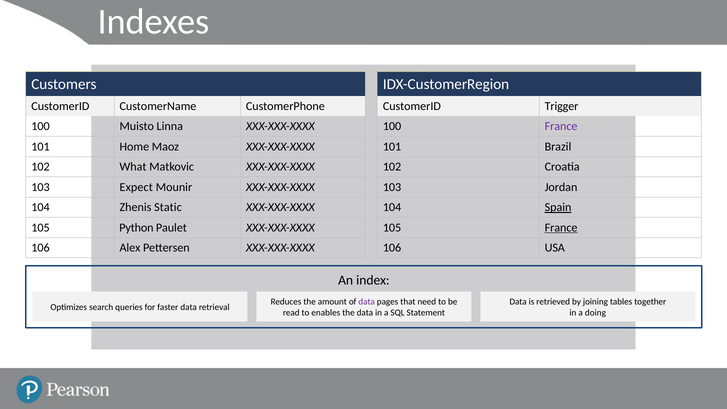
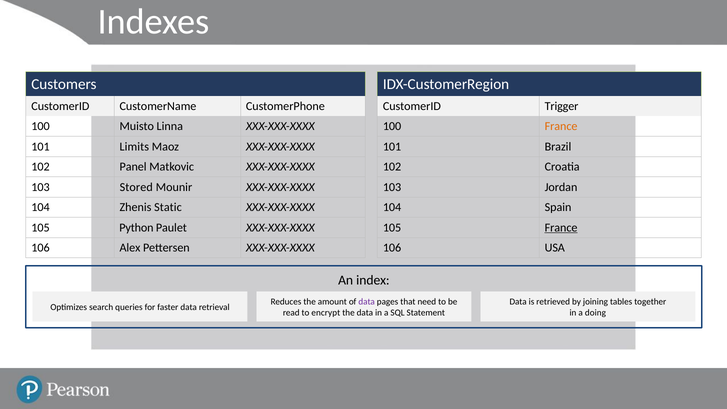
France colour: purple -> orange (561, 126)
Home: Home -> Limits (134, 147)
What: What -> Panel (133, 167)
Expect: Expect -> Stored (136, 187)
Spain underline: present -> none (558, 207)
enables: enables -> encrypt (326, 312)
